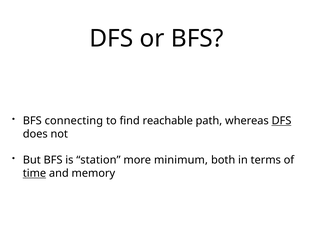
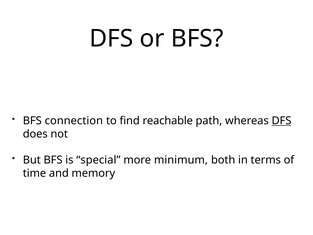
connecting: connecting -> connection (74, 121)
station: station -> special (98, 160)
time underline: present -> none (34, 173)
